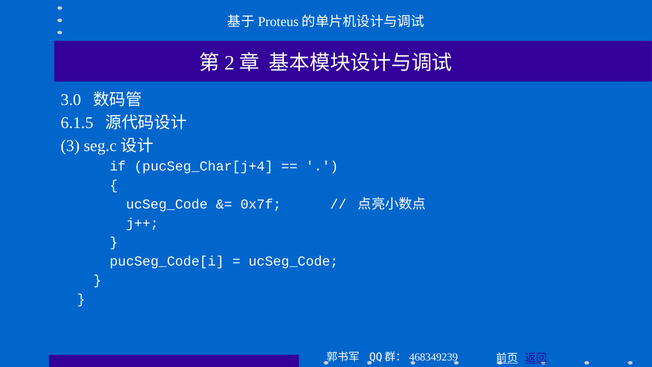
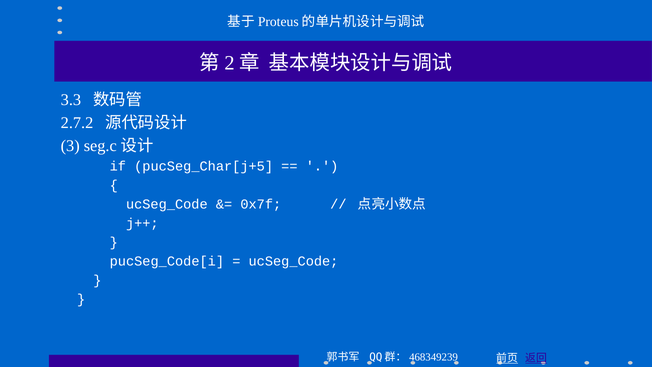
3.0: 3.0 -> 3.3 (71, 100)
6.1.5: 6.1.5 -> 2.7.2 (77, 123)
pucSeg_Char[j+4: pucSeg_Char[j+4 -> pucSeg_Char[j+5 (204, 166)
